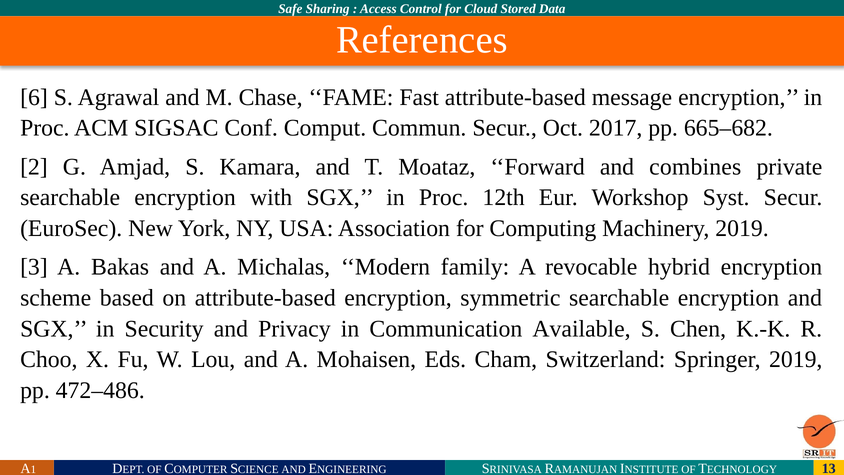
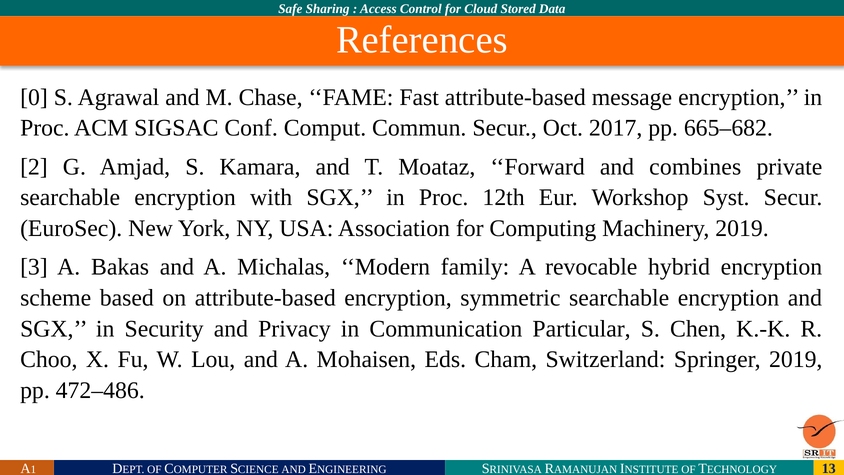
6: 6 -> 0 (34, 97)
Available: Available -> Particular (582, 329)
